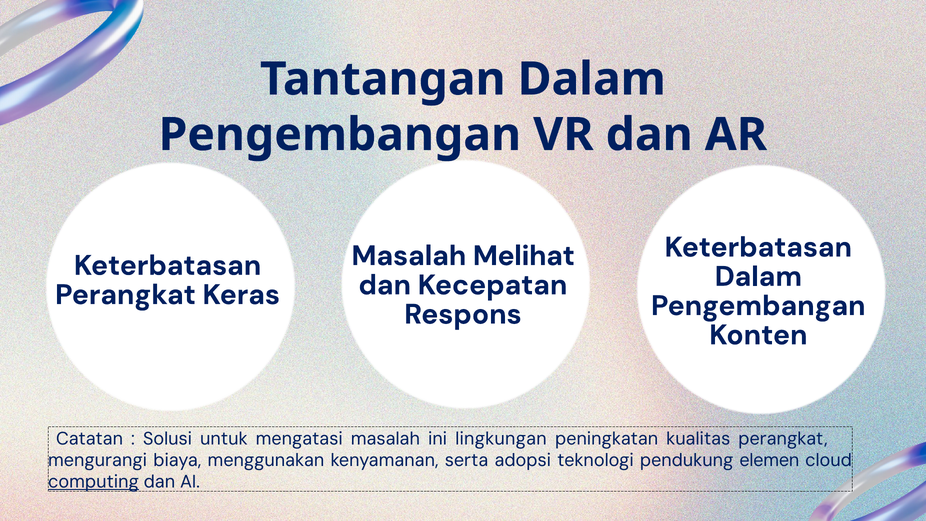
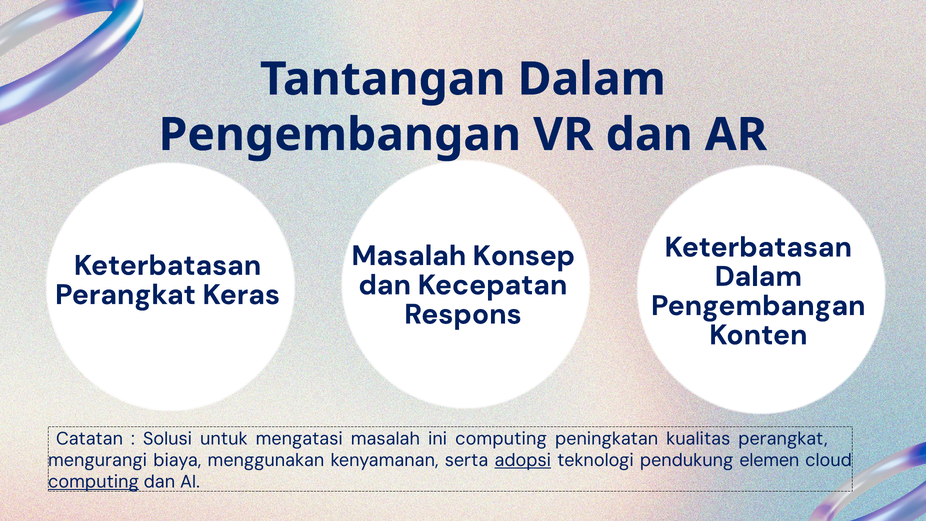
Melihat: Melihat -> Konsep (524, 256)
ini lingkungan: lingkungan -> computing (501, 439)
adopsi underline: none -> present (523, 460)
